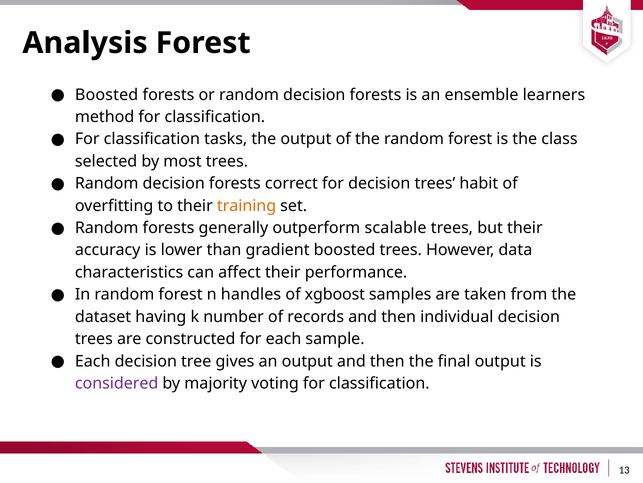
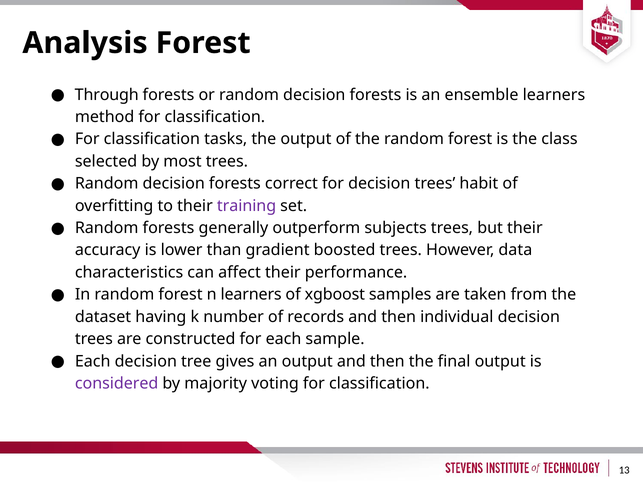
Boosted: Boosted -> Through (107, 95)
training colour: orange -> purple (247, 205)
scalable: scalable -> subjects (396, 228)
n handles: handles -> learners (251, 294)
